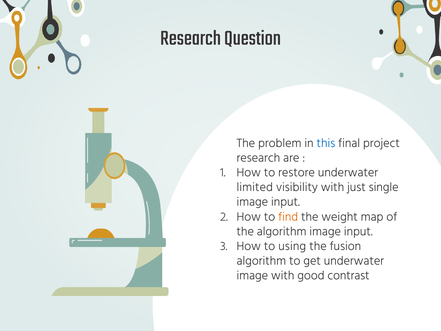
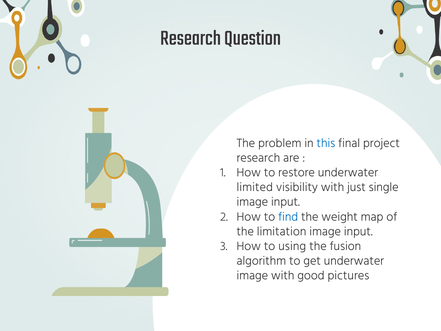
find colour: orange -> blue (288, 216)
the algorithm: algorithm -> limitation (282, 231)
contrast: contrast -> pictures (348, 275)
